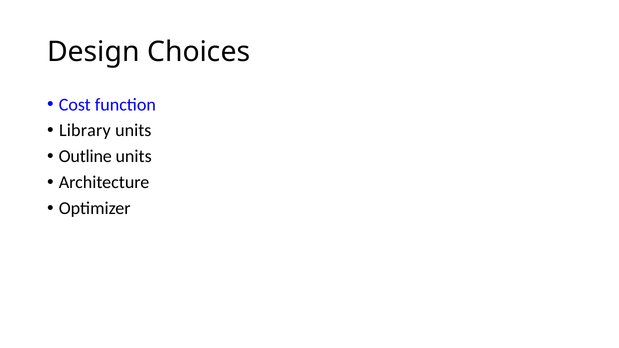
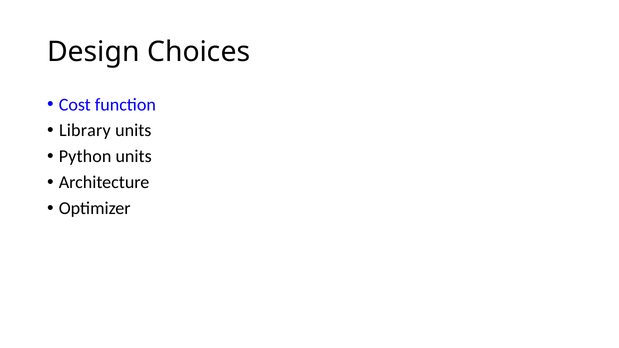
Outline: Outline -> Python (85, 157)
